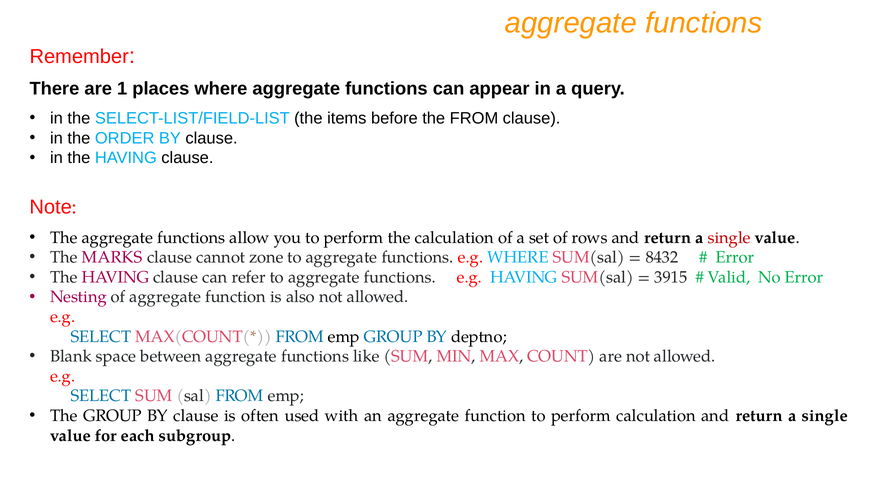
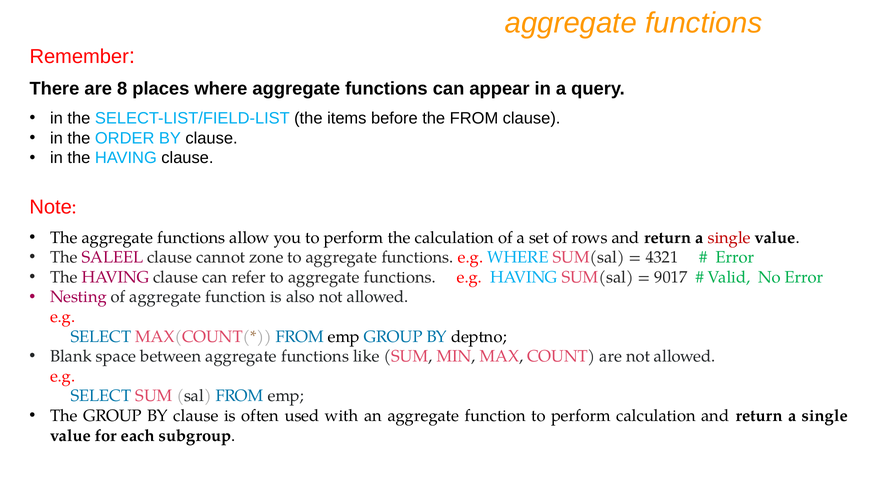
1: 1 -> 8 (122, 89)
MARKS: MARKS -> SALEEL (112, 257)
8432: 8432 -> 4321 (662, 257)
3915: 3915 -> 9017 (671, 277)
